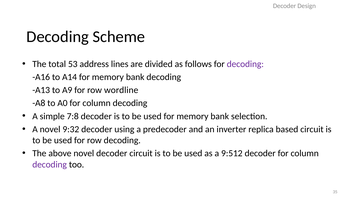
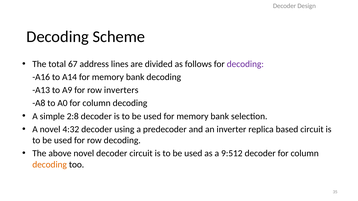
53: 53 -> 67 (73, 64)
wordline: wordline -> inverters (121, 90)
7:8: 7:8 -> 2:8 (73, 116)
9:32: 9:32 -> 4:32 (71, 129)
decoding colour: purple -> orange (50, 165)
